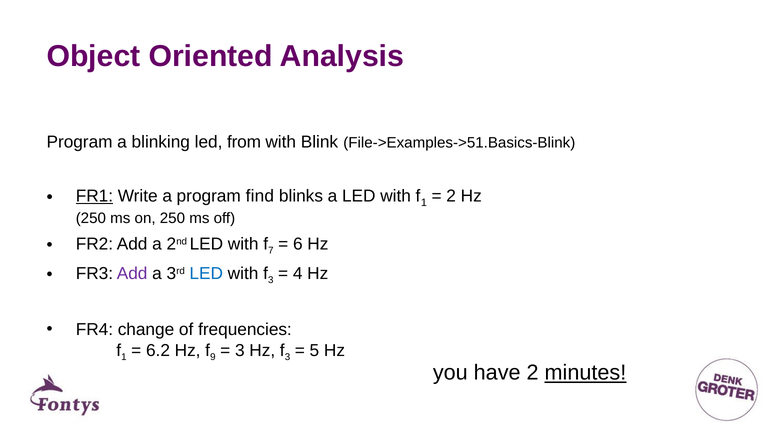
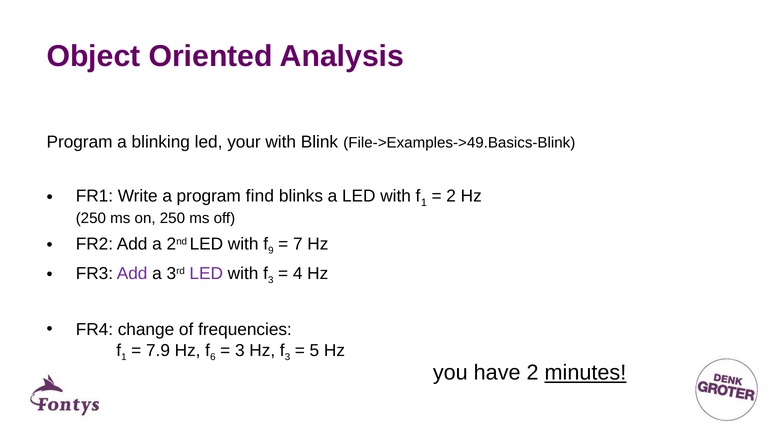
from: from -> your (244, 142)
File->Examples->51.Basics-Blink: File->Examples->51.Basics-Blink -> File->Examples->49.Basics-Blink (459, 143)
FR1 underline: present -> none (94, 196)
7: 7 -> 9 (271, 251)
6: 6 -> 7 (298, 244)
LED colour: blue -> purple (206, 274)
6.2: 6.2 -> 7.9 (158, 351)
9: 9 -> 6 (213, 357)
